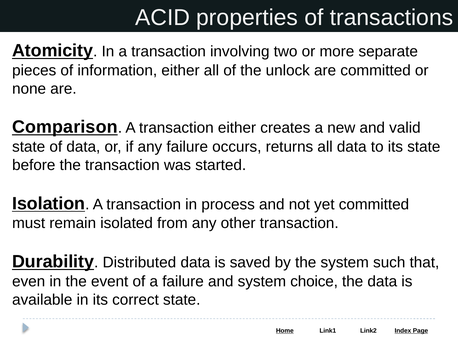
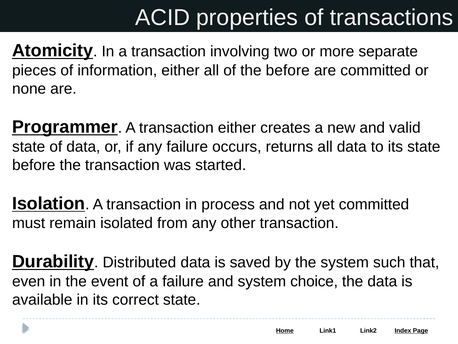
the unlock: unlock -> before (288, 70)
Comparison: Comparison -> Programmer (65, 127)
